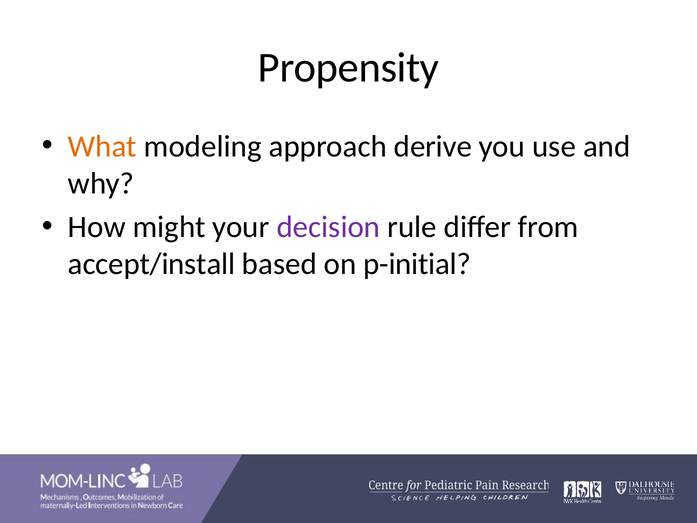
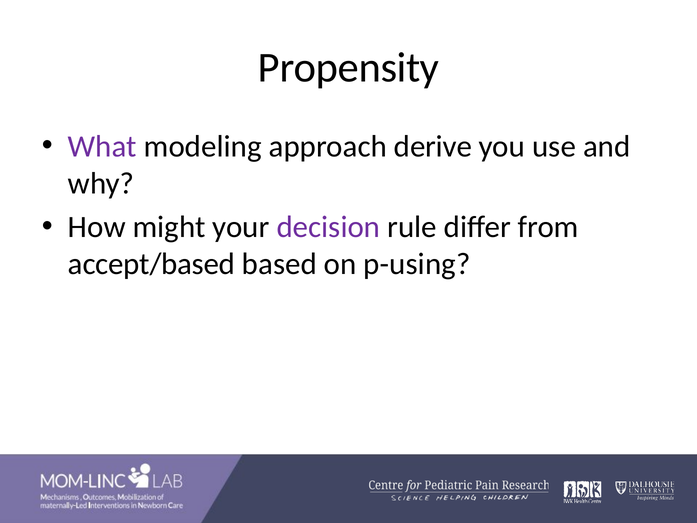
What colour: orange -> purple (102, 146)
accept/install: accept/install -> accept/based (152, 264)
p-initial: p-initial -> p-using (417, 264)
